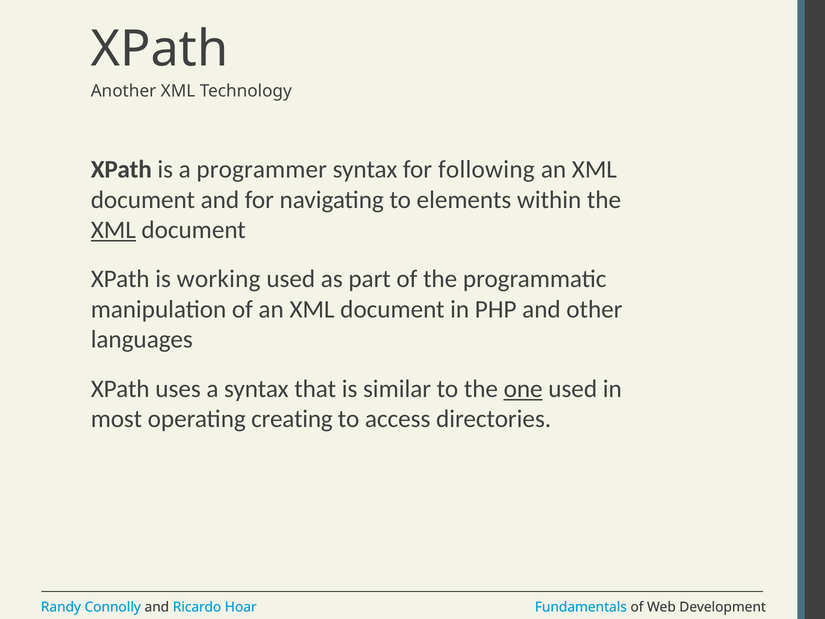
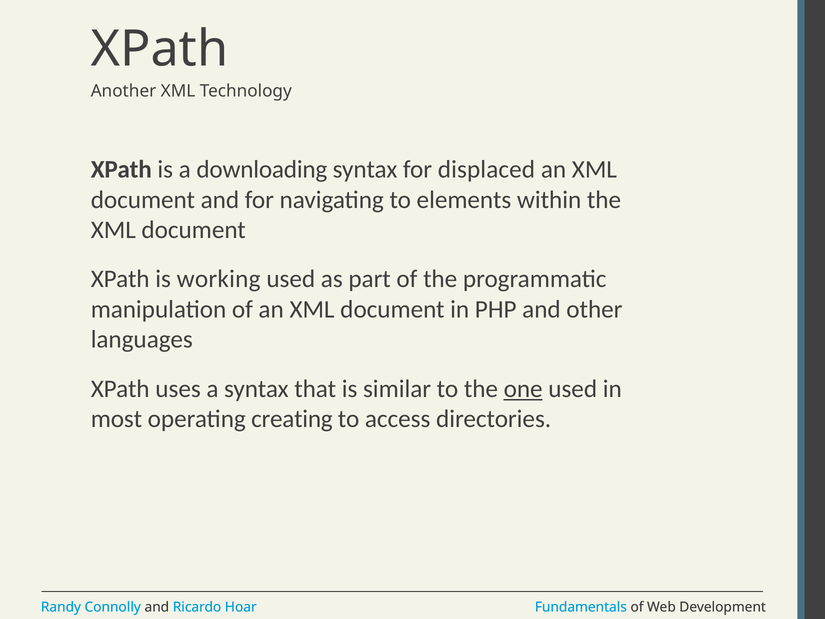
programmer: programmer -> downloading (262, 170)
following: following -> displaced (486, 170)
XML underline: present -> none (113, 230)
